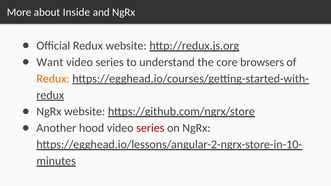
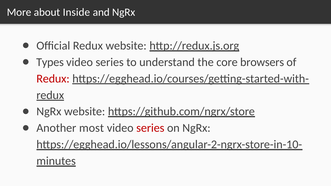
Want: Want -> Types (50, 62)
Redux colour: orange -> red (53, 79)
hood: hood -> most (92, 128)
